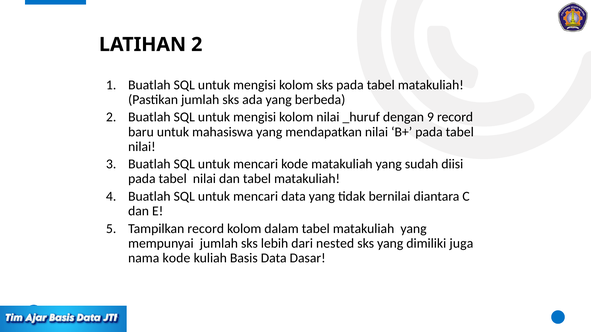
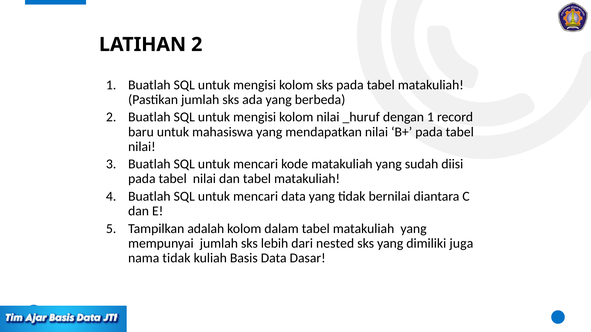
dengan 9: 9 -> 1 (431, 117)
Tampilkan record: record -> adalah (206, 229)
nama kode: kode -> tidak (176, 258)
